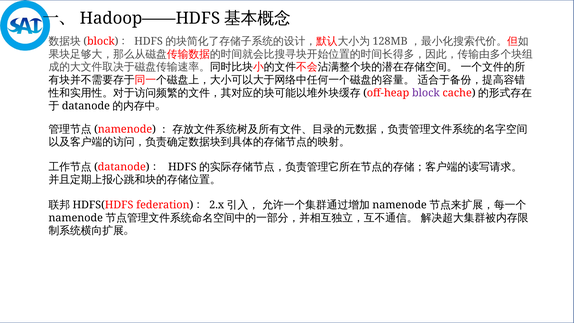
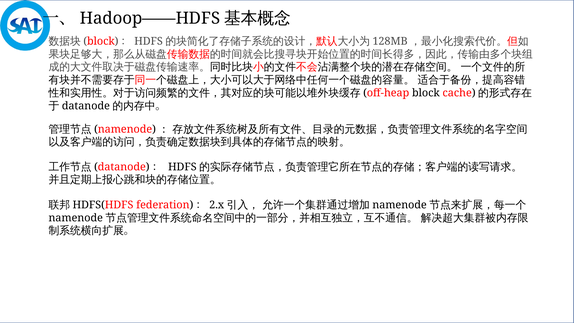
block colour: purple -> black (426, 93)
